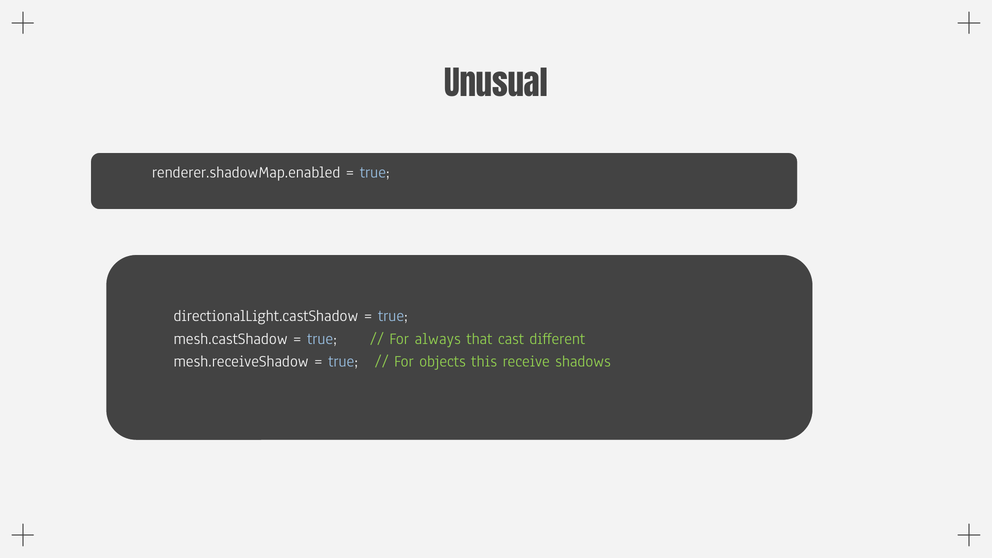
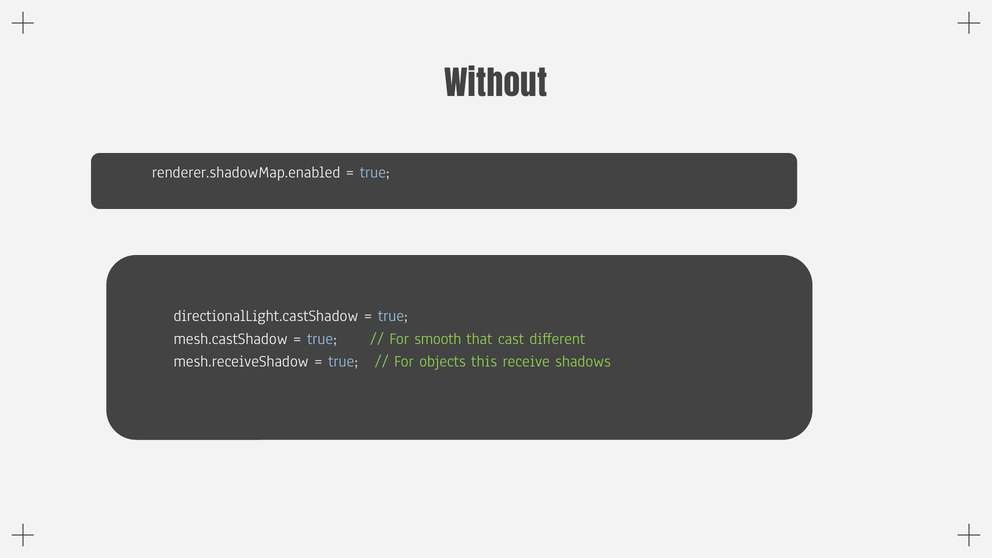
Unusual: Unusual -> Without (496, 85)
always: always -> smooth (438, 339)
